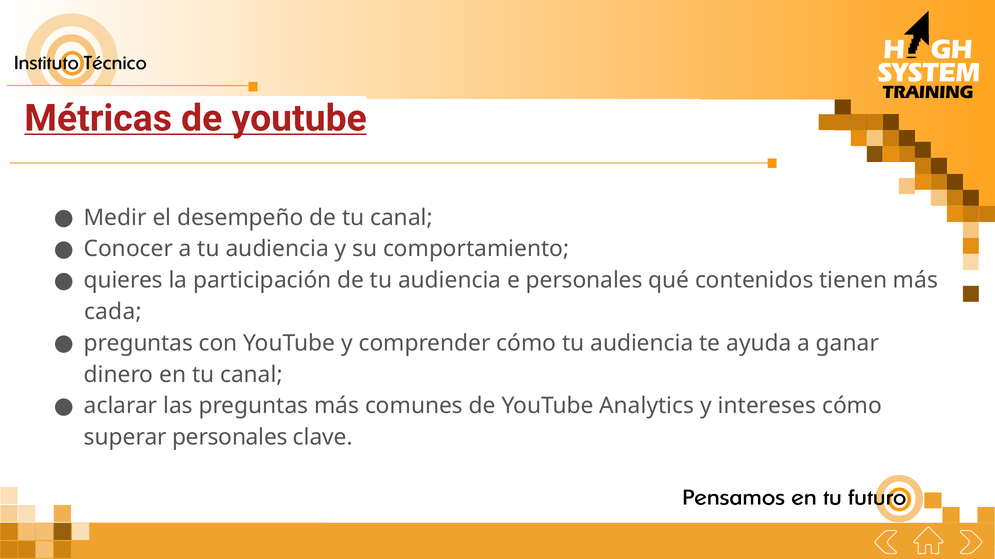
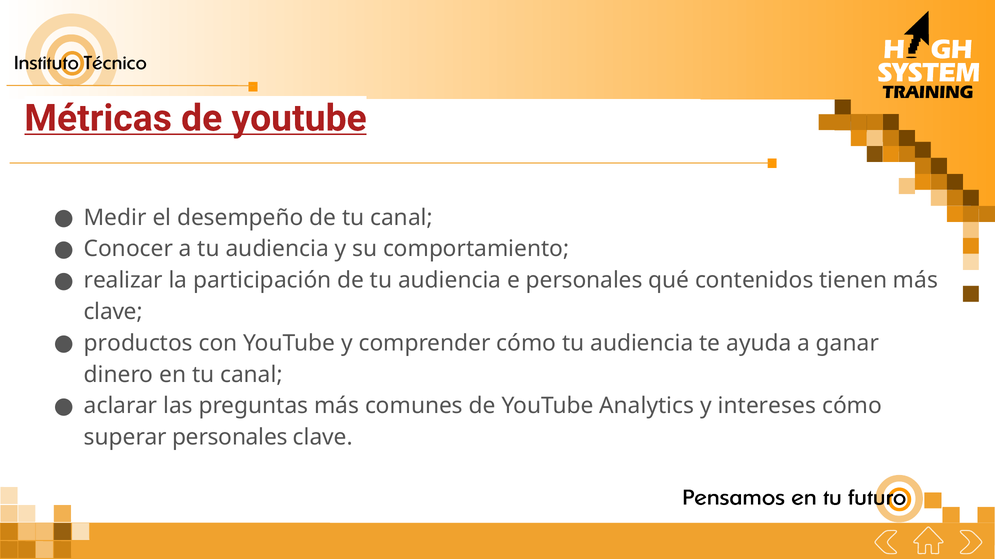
quieres: quieres -> realizar (123, 281)
cada: cada -> clave (113, 312)
preguntas: preguntas -> productos (138, 344)
